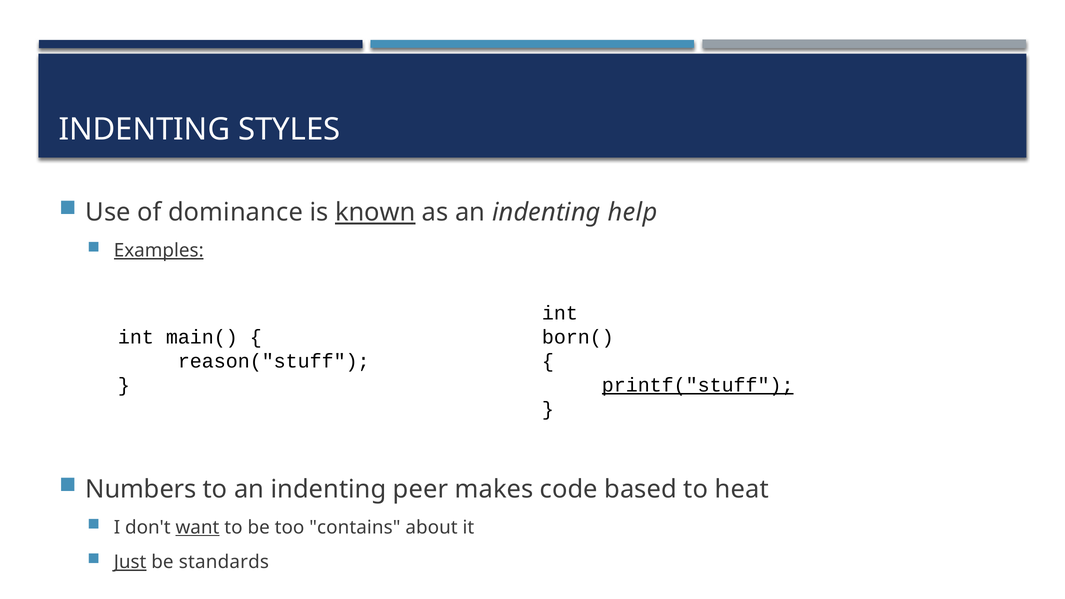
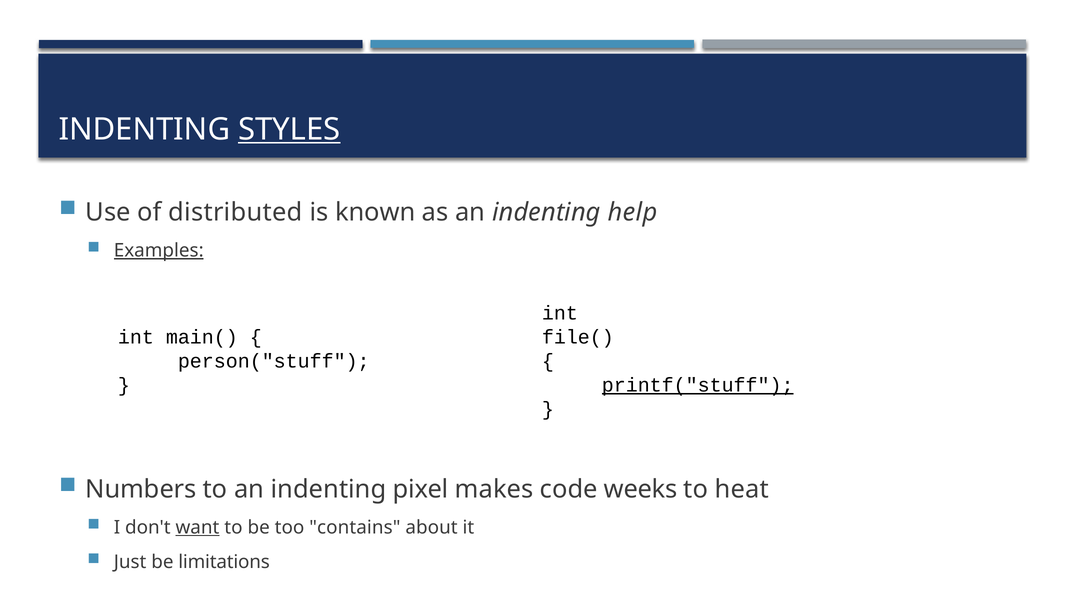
STYLES underline: none -> present (289, 129)
dominance: dominance -> distributed (235, 213)
known underline: present -> none (375, 213)
born(: born( -> file( (578, 337)
reason("stuff: reason("stuff -> person("stuff (274, 361)
peer: peer -> pixel (421, 489)
based: based -> weeks (641, 489)
Just underline: present -> none (130, 562)
standards: standards -> limitations (224, 562)
